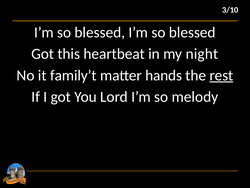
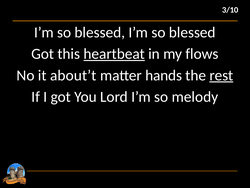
heartbeat underline: none -> present (114, 54)
night: night -> flows (202, 54)
family’t: family’t -> about’t (73, 75)
